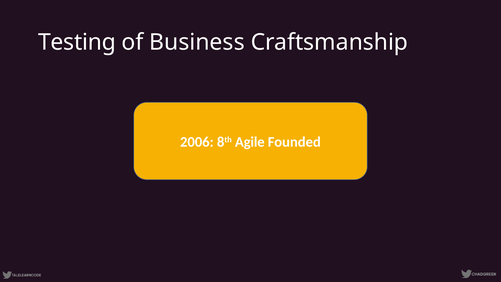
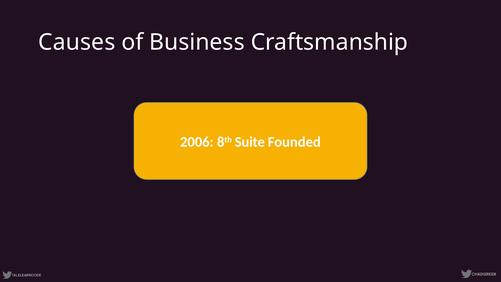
Testing: Testing -> Causes (77, 42)
Agile: Agile -> Suite (250, 142)
